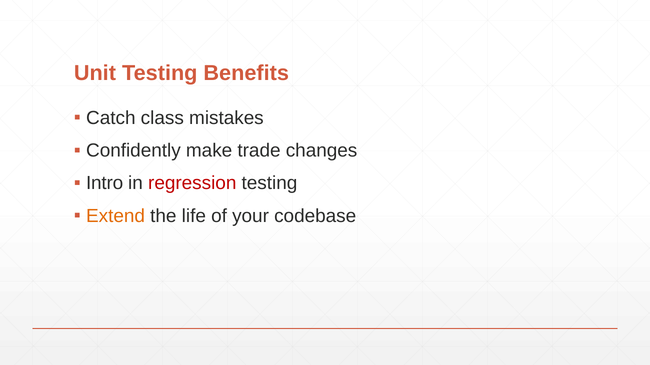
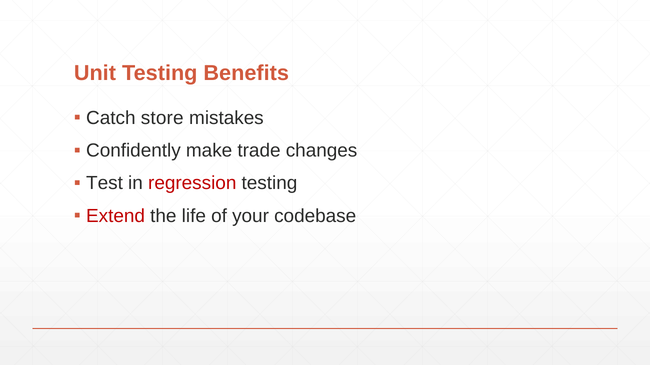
class: class -> store (162, 118)
Intro: Intro -> Test (105, 184)
Extend colour: orange -> red (116, 216)
